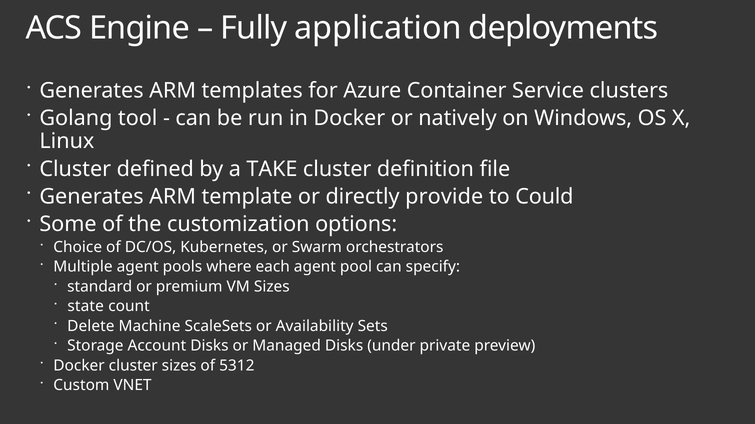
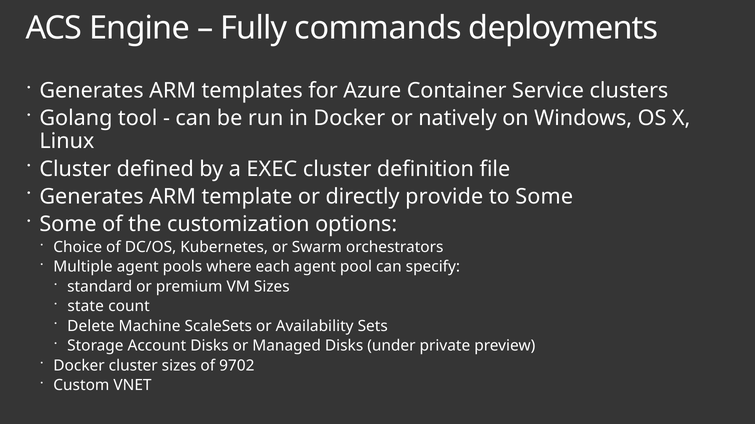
application: application -> commands (378, 28)
TAKE: TAKE -> EXEC (272, 169)
to Could: Could -> Some (544, 197)
5312: 5312 -> 9702 (237, 366)
